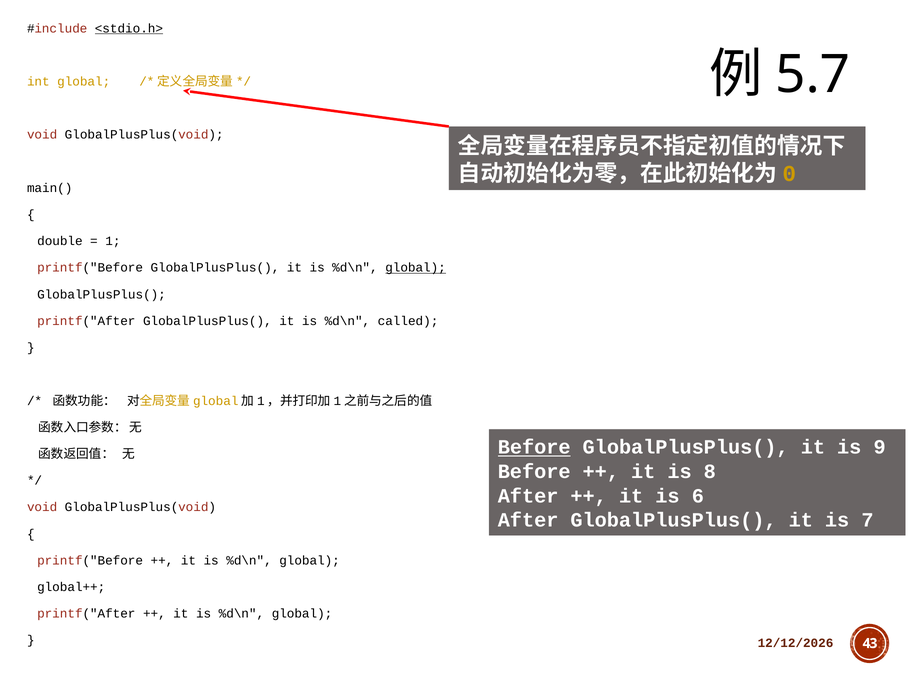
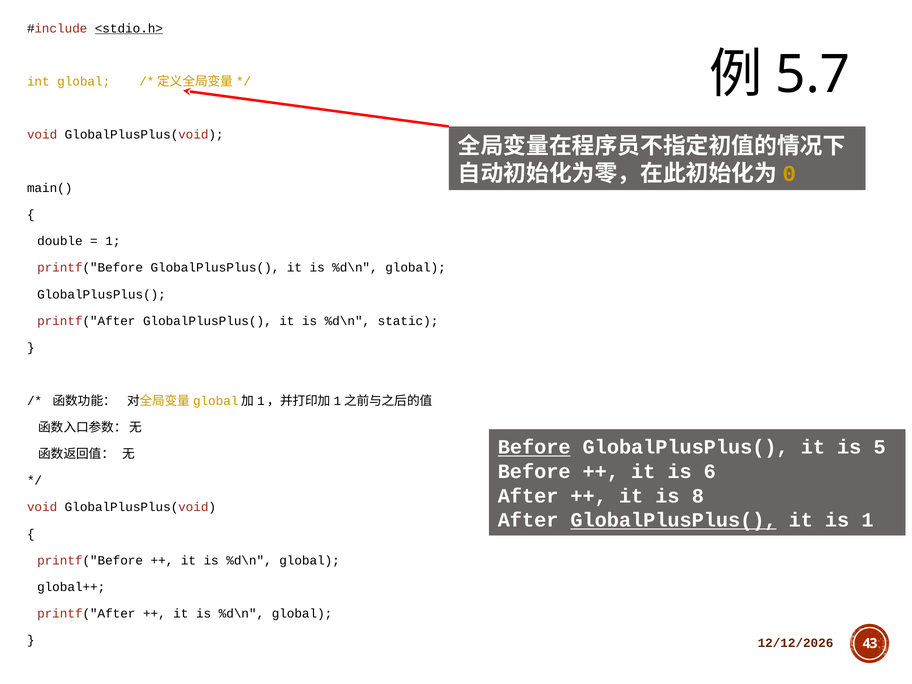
global underline: present -> none (416, 268)
called: called -> static (408, 321)
9: 9 -> 5 (880, 447)
8: 8 -> 6 (710, 472)
6: 6 -> 8 (698, 496)
GlobalPlusPlus( underline: none -> present (674, 520)
is 7: 7 -> 1 (867, 520)
